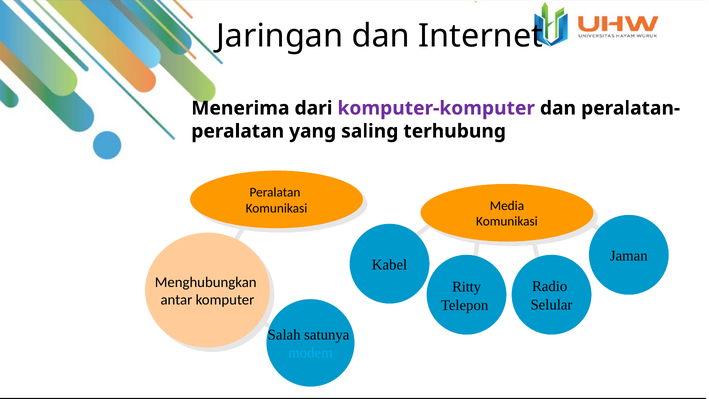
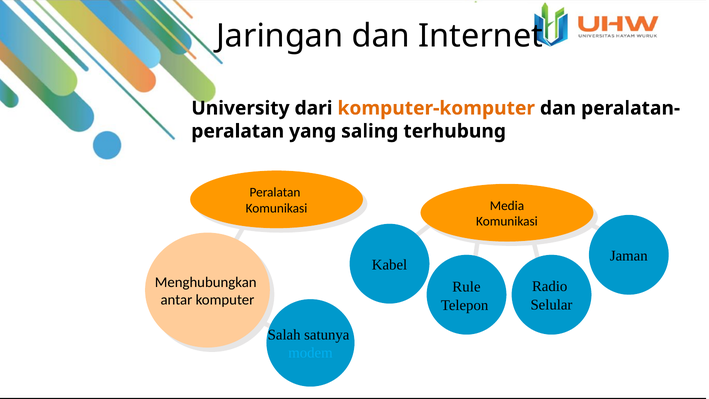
Menerima: Menerima -> University (240, 108)
komputer-komputer colour: purple -> orange (436, 108)
Ritty: Ritty -> Rule (466, 287)
